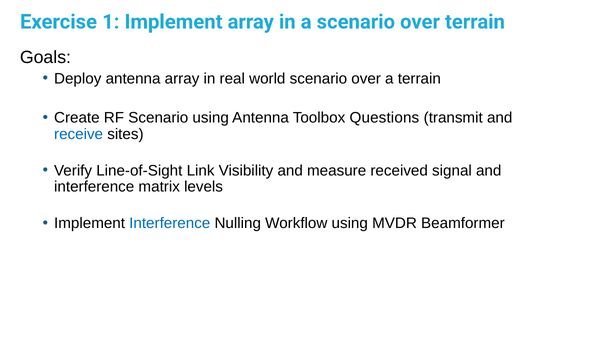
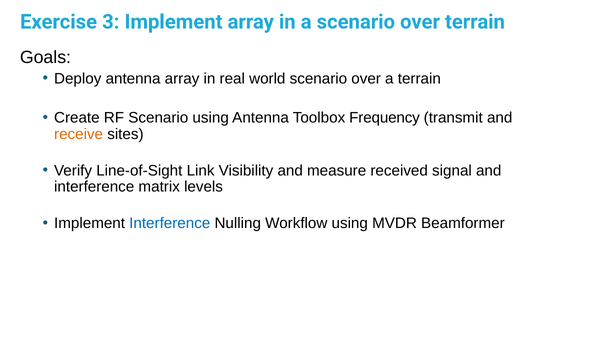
1: 1 -> 3 (111, 22)
Questions: Questions -> Frequency (385, 118)
receive colour: blue -> orange (79, 134)
